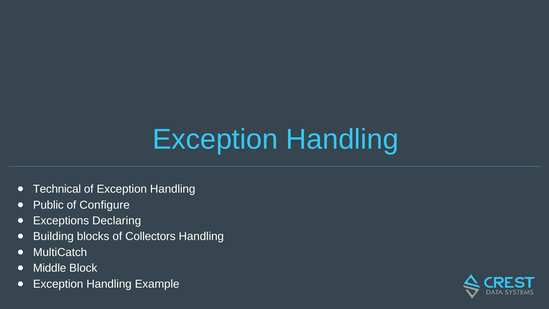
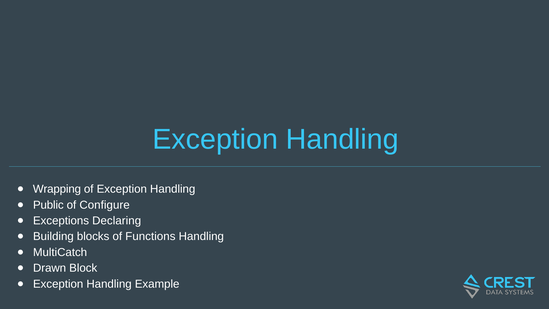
Technical: Technical -> Wrapping (57, 189)
Collectors: Collectors -> Functions (150, 236)
Middle: Middle -> Drawn (50, 268)
